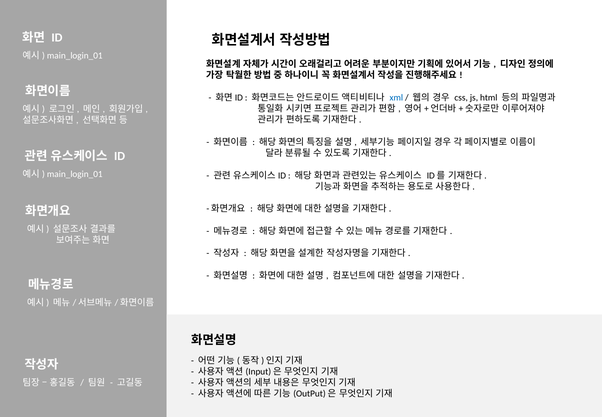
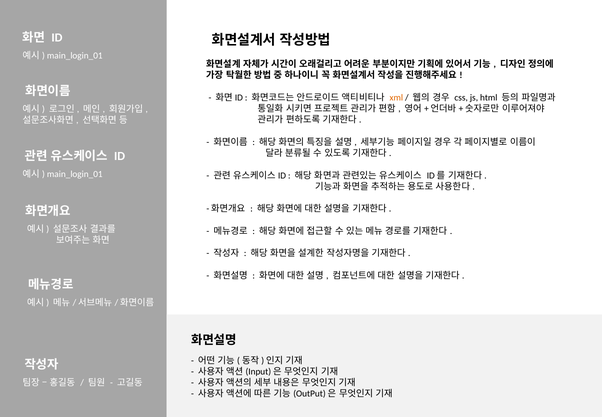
xml colour: blue -> orange (396, 98)
